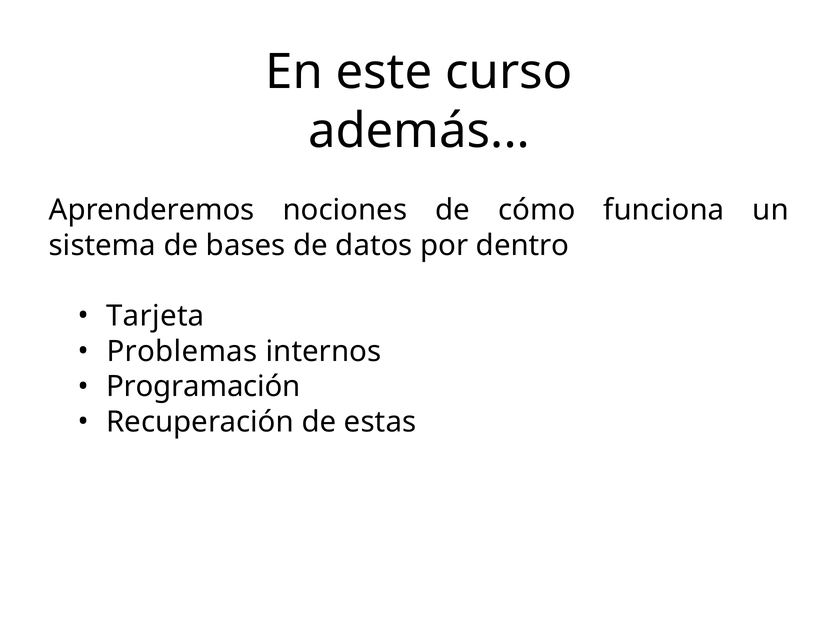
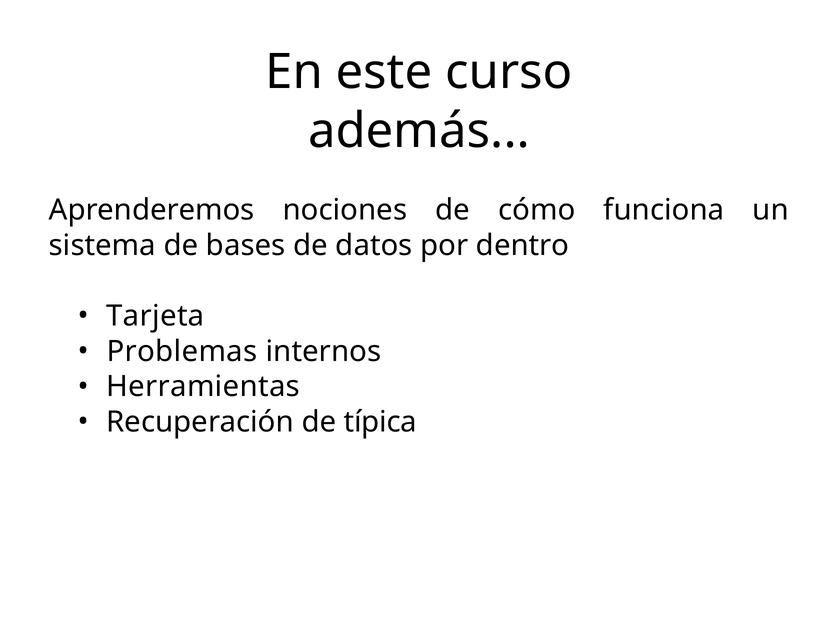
Programación: Programación -> Herramientas (203, 387)
estas: estas -> típica (380, 422)
